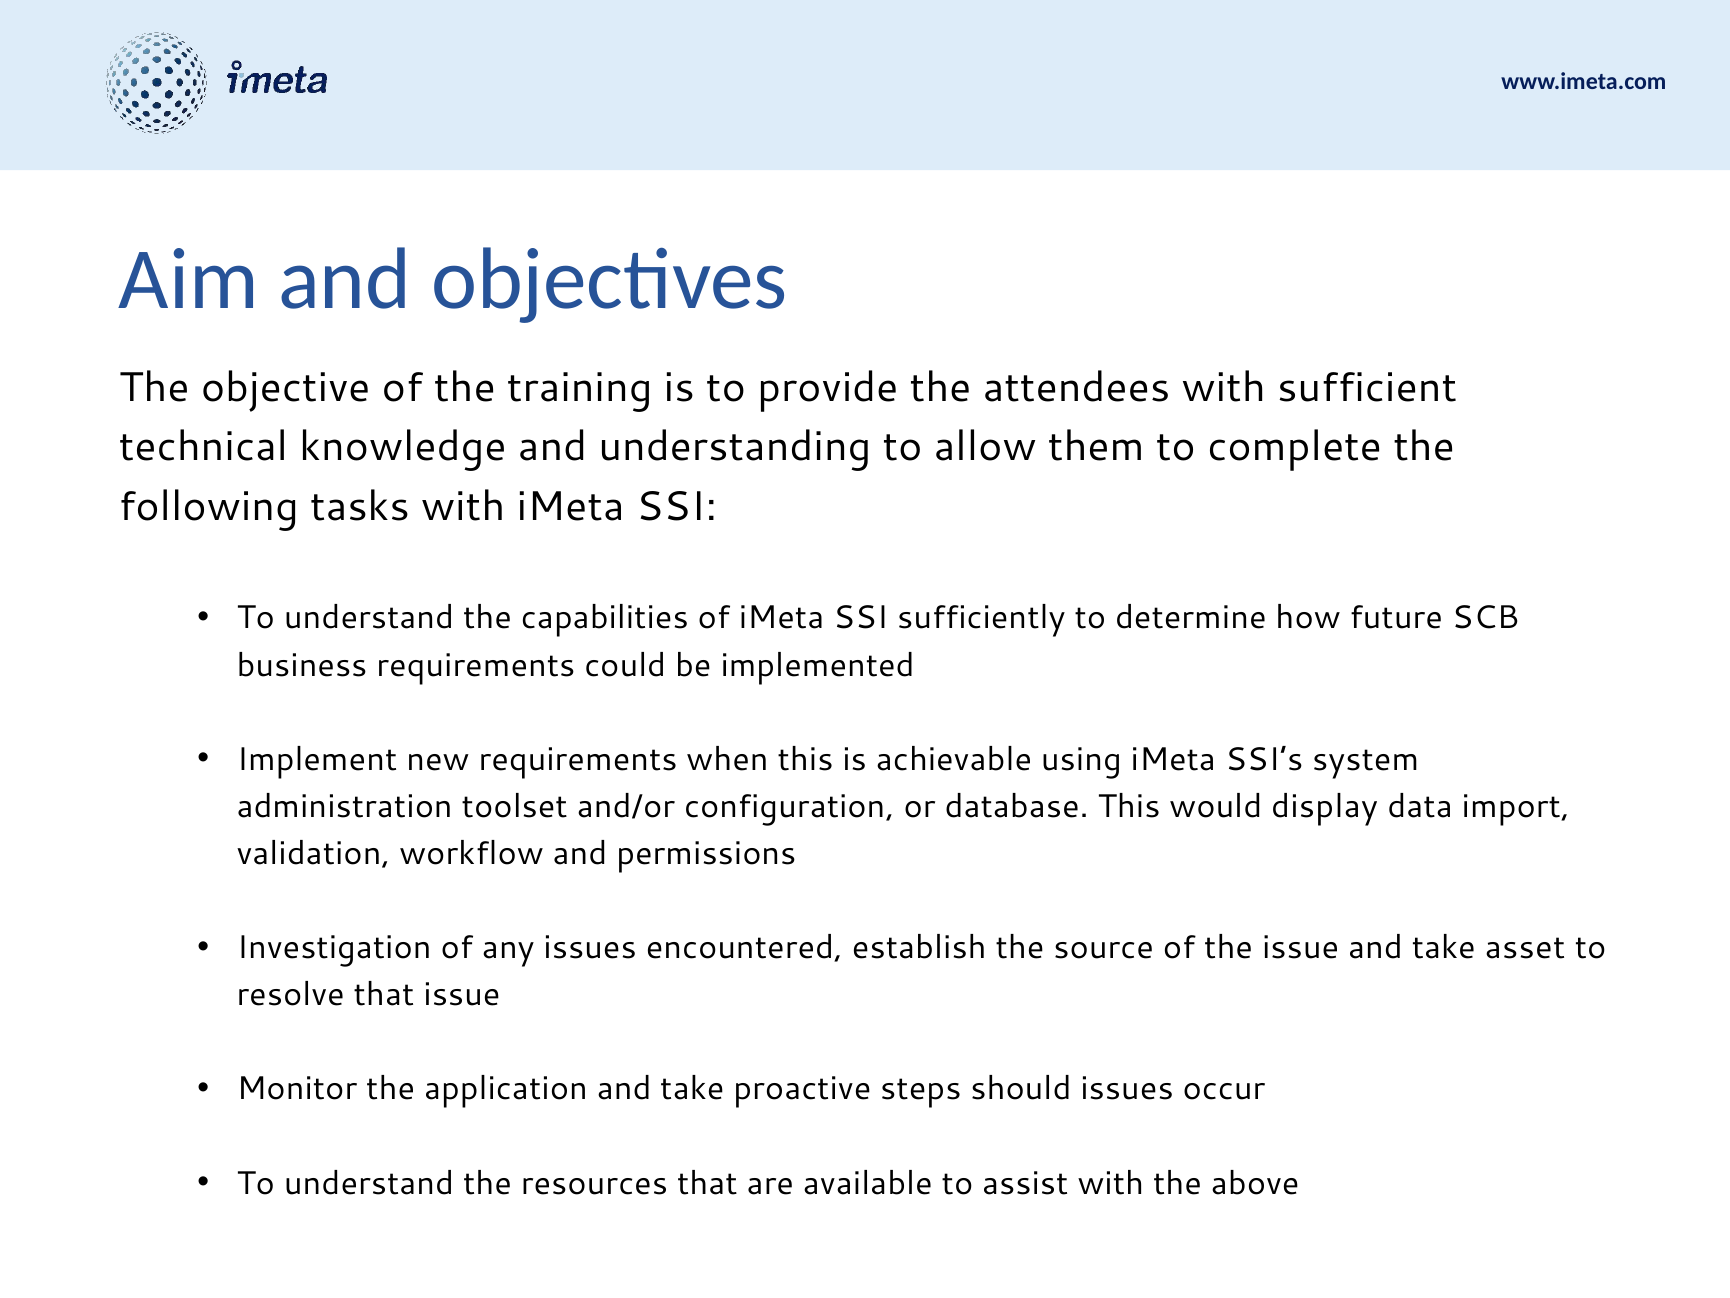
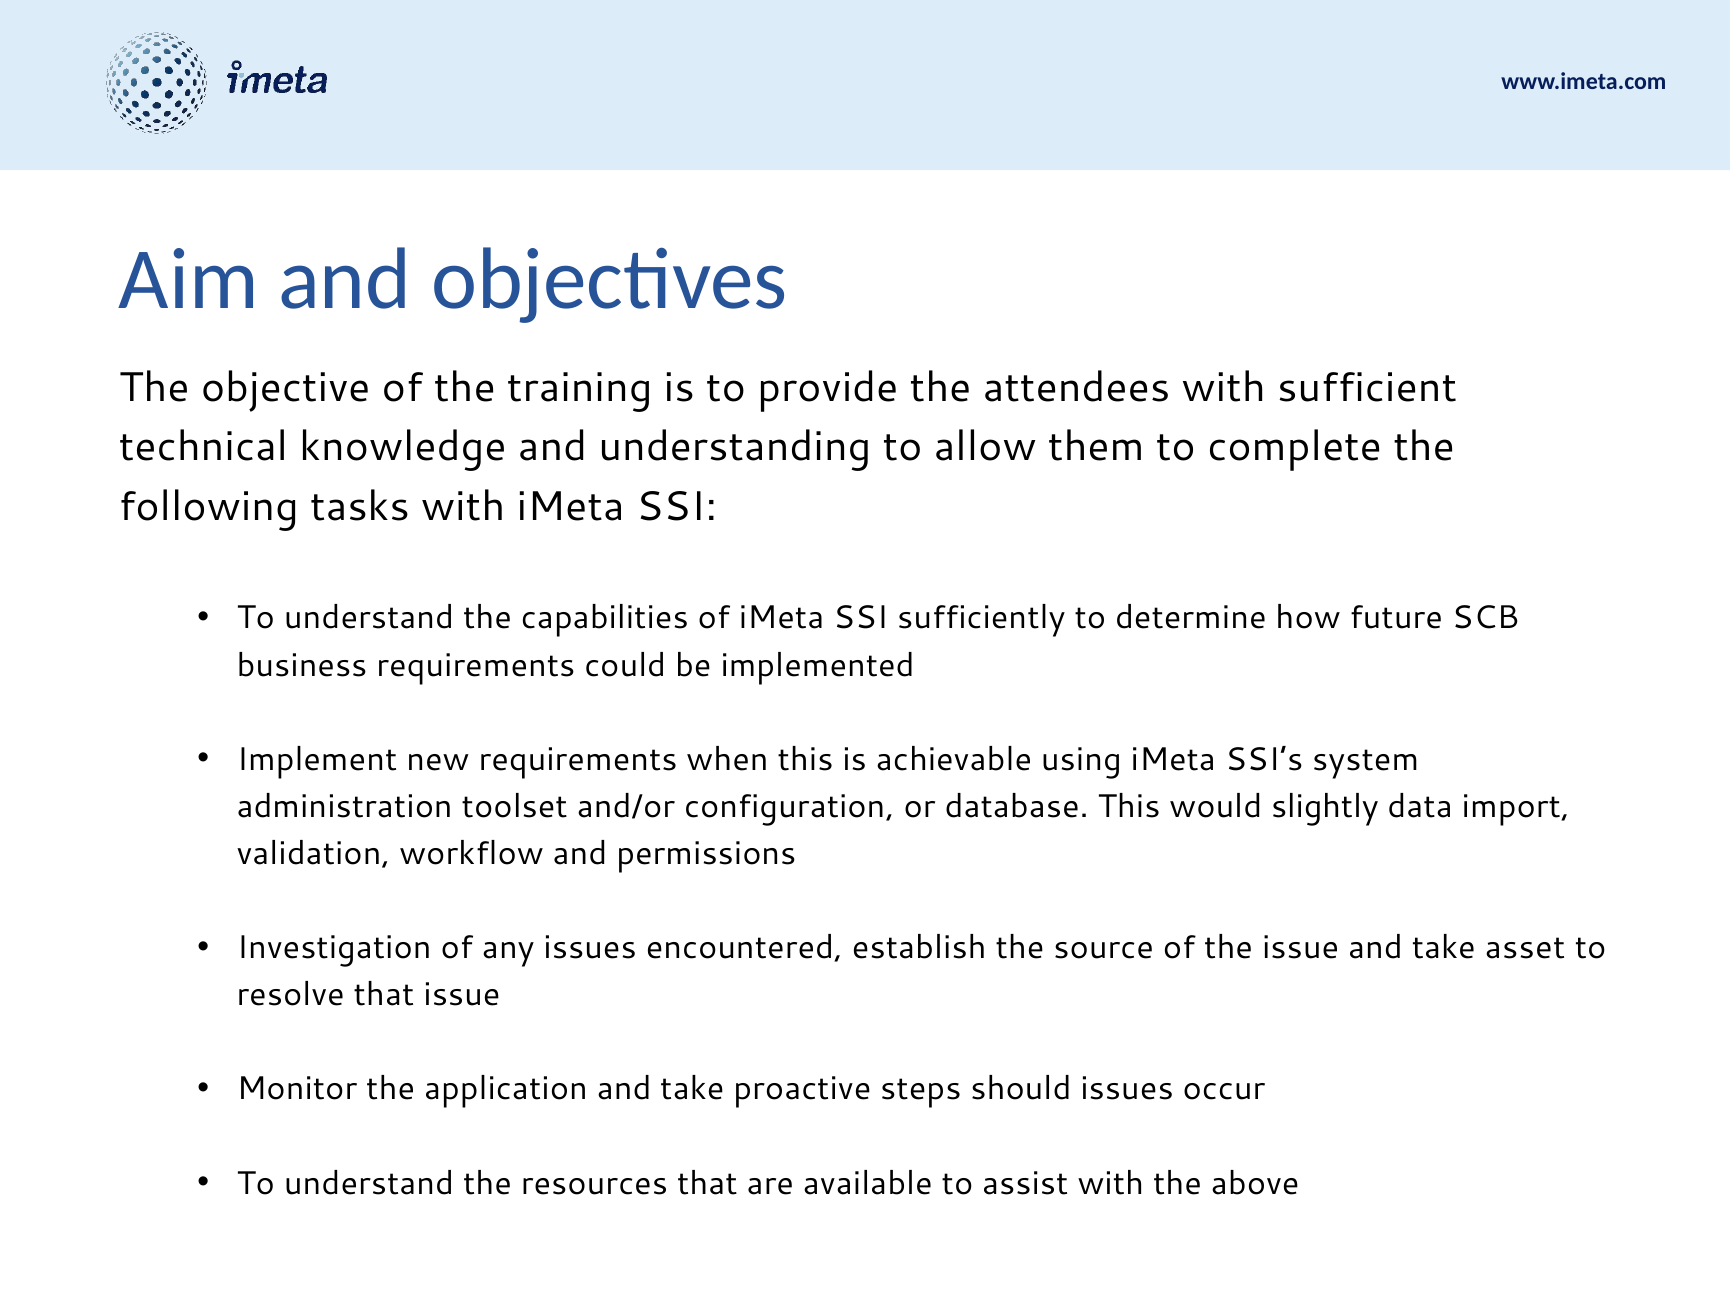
display: display -> slightly (1325, 806)
